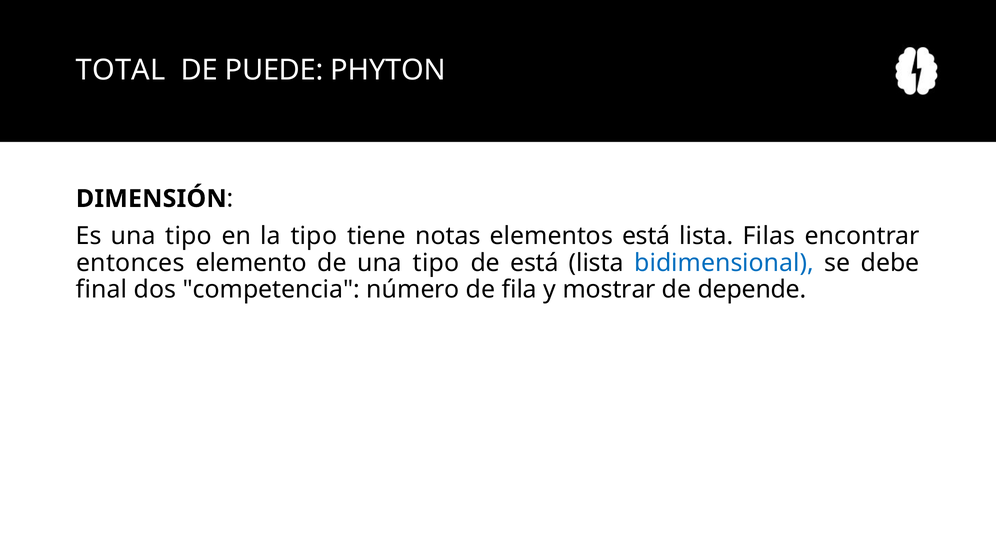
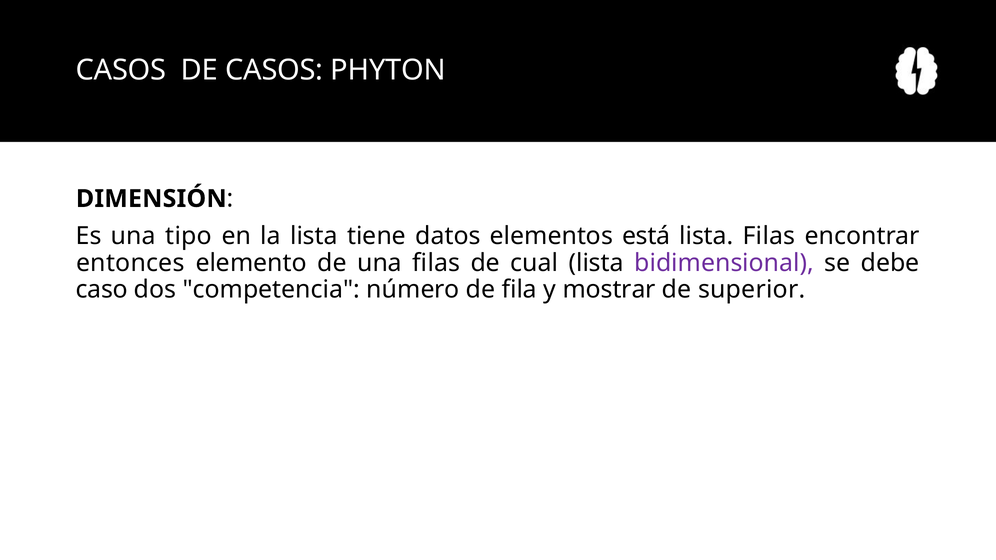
TOTAL: TOTAL -> CASOS (121, 70)
DE PUEDE: PUEDE -> CASOS (274, 70)
la tipo: tipo -> lista (314, 236)
notas: notas -> datos (448, 236)
de una tipo: tipo -> filas (436, 263)
de está: está -> cual (534, 263)
bidimensional colour: blue -> purple (724, 263)
final: final -> caso (102, 290)
depende: depende -> superior (752, 290)
